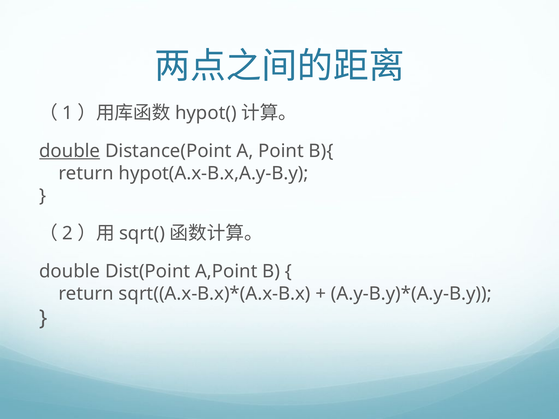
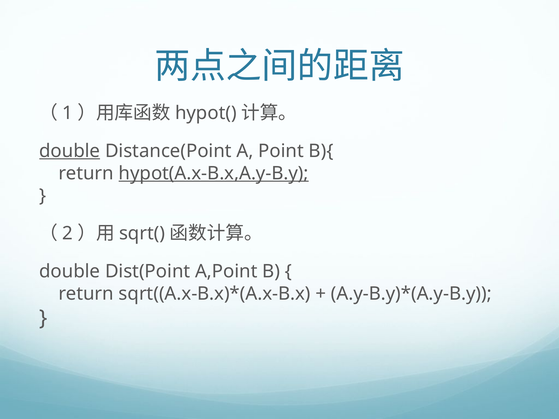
hypot(A.x-B.x,A.y-B.y underline: none -> present (214, 173)
